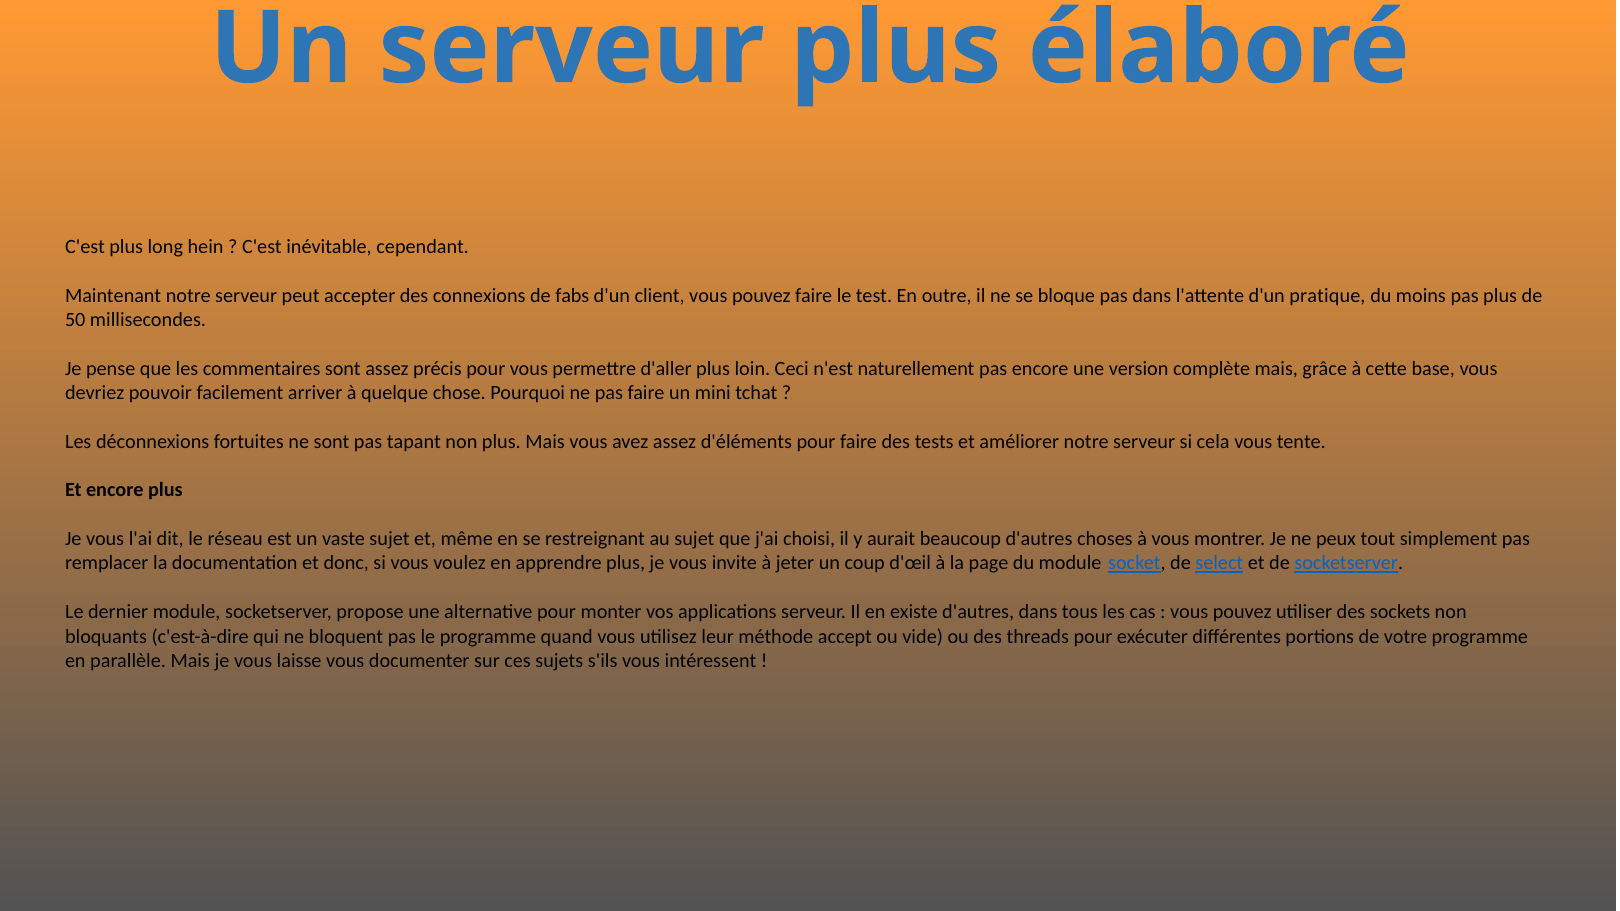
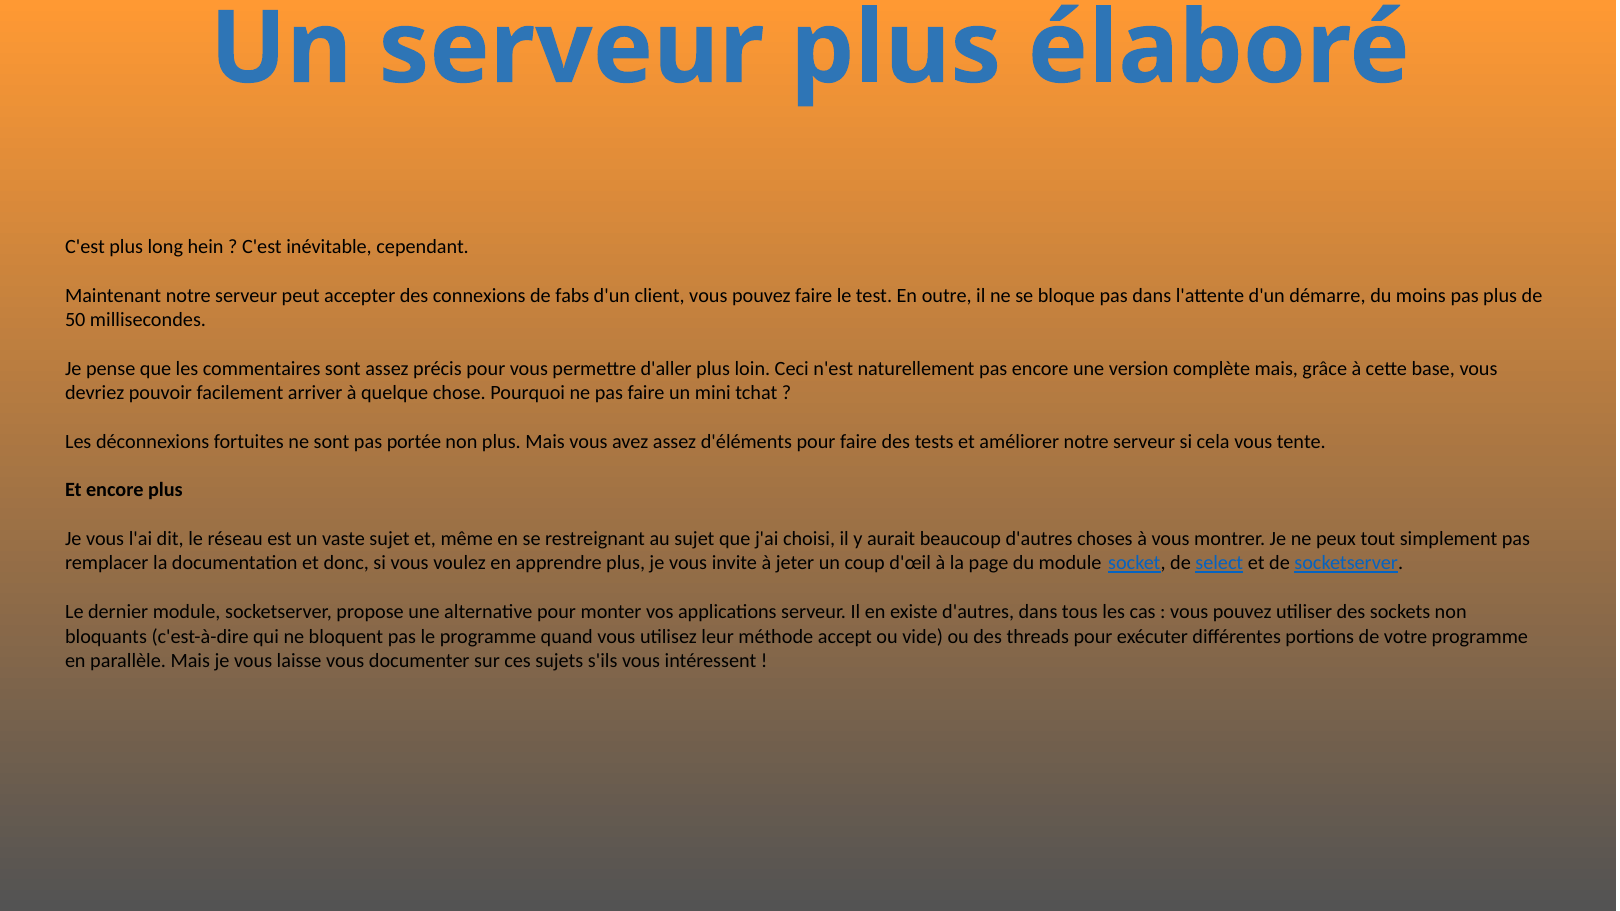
pratique: pratique -> démarre (1327, 296)
tapant: tapant -> portée (414, 442)
